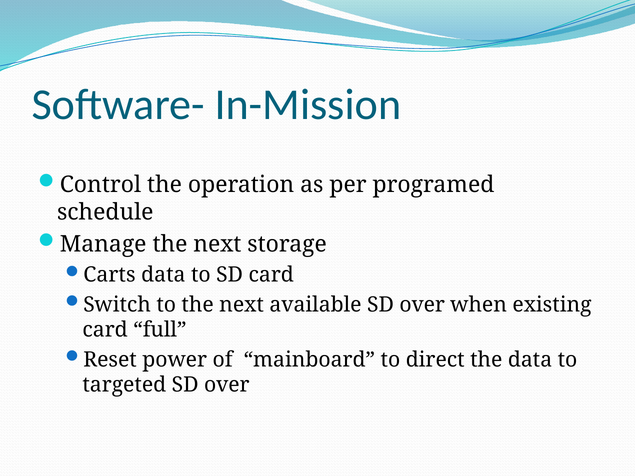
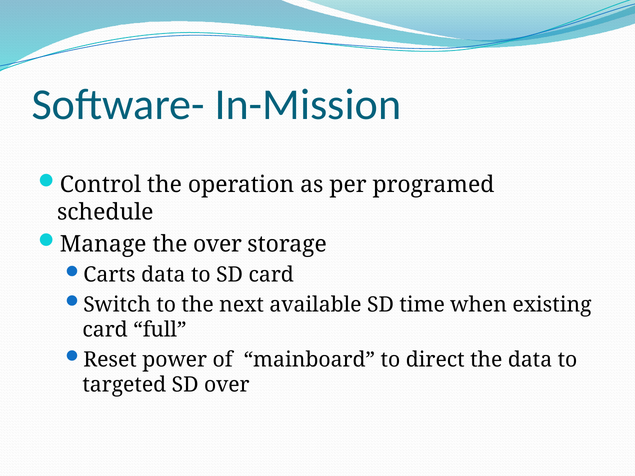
Manage the next: next -> over (217, 245)
available SD over: over -> time (422, 305)
